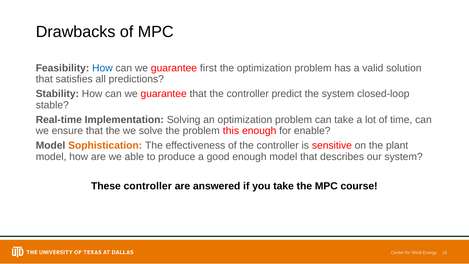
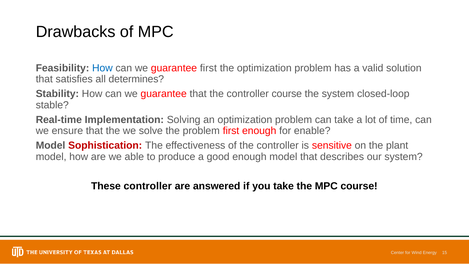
predictions: predictions -> determines (136, 79)
controller predict: predict -> course (287, 94)
problem this: this -> first (231, 131)
Sophistication colour: orange -> red (105, 145)
